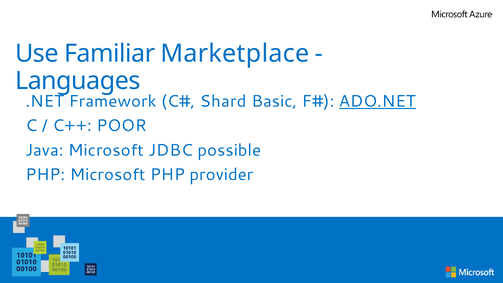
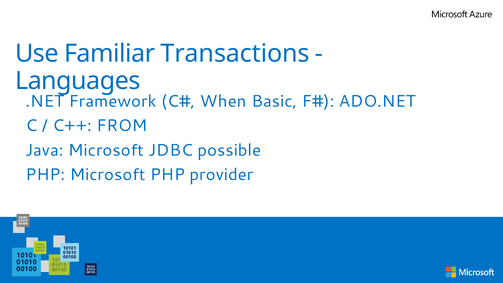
Marketplace: Marketplace -> Transactions (235, 54)
Shard: Shard -> When (223, 101)
ADO.NET underline: present -> none (377, 101)
POOR: POOR -> FROM (122, 126)
